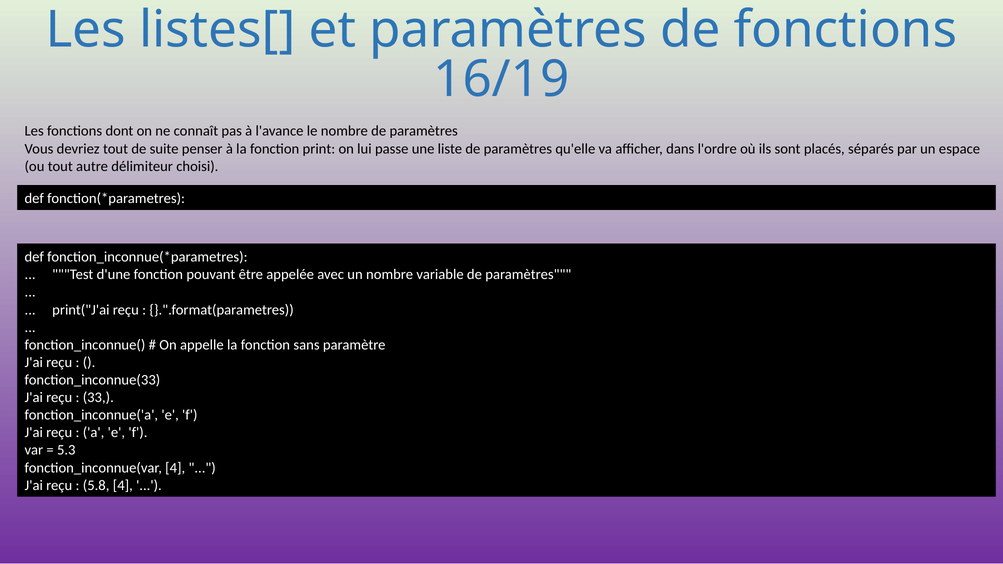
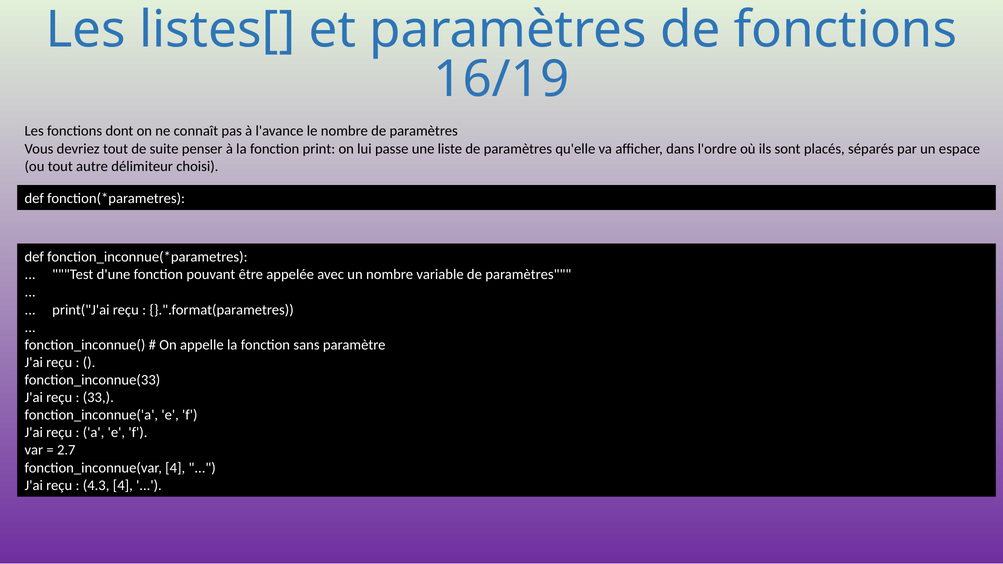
5.3: 5.3 -> 2.7 (66, 450)
5.8: 5.8 -> 4.3 (96, 485)
